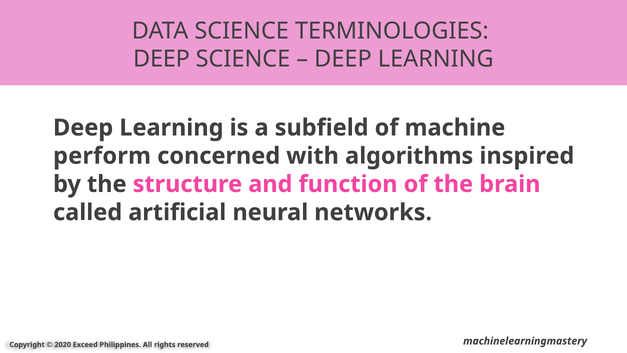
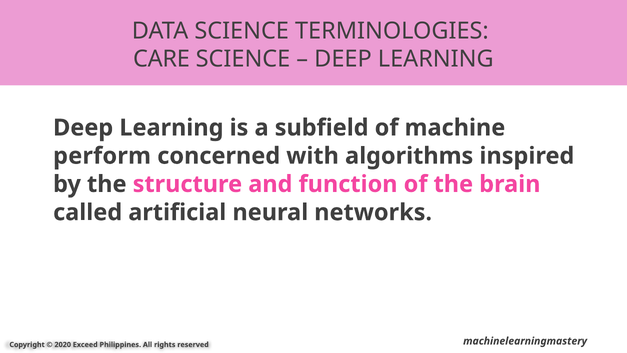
DEEP: DEEP -> CARE (162, 59)
